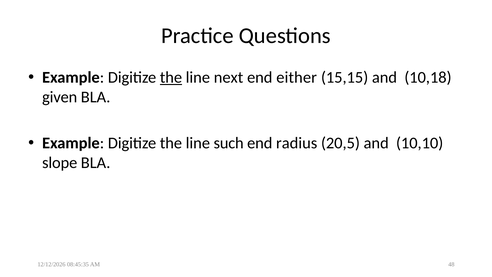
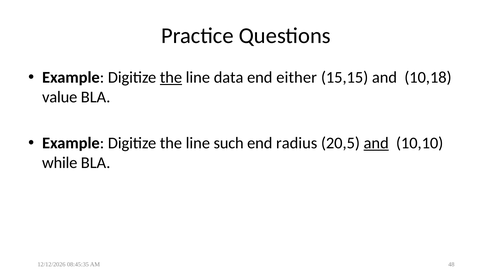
next: next -> data (229, 77)
given: given -> value (60, 97)
and underline: none -> present (376, 143)
slope: slope -> while (60, 163)
